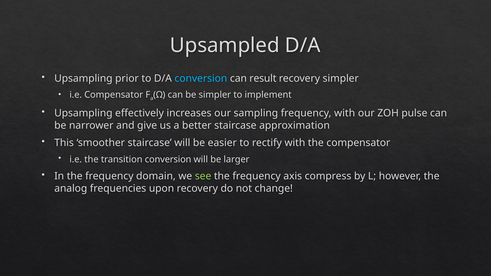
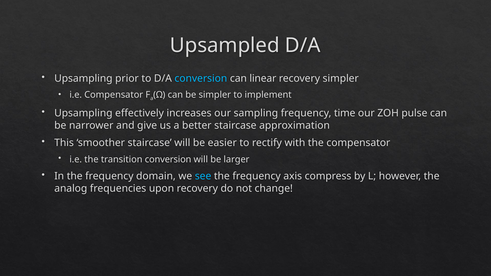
result: result -> linear (263, 78)
frequency with: with -> time (345, 113)
see colour: light green -> light blue (203, 176)
